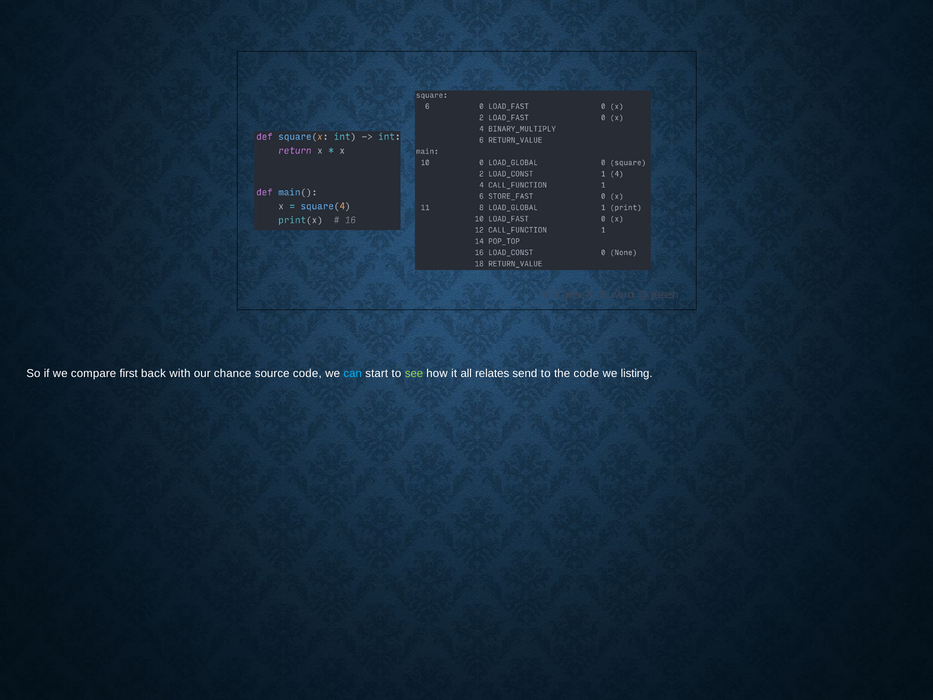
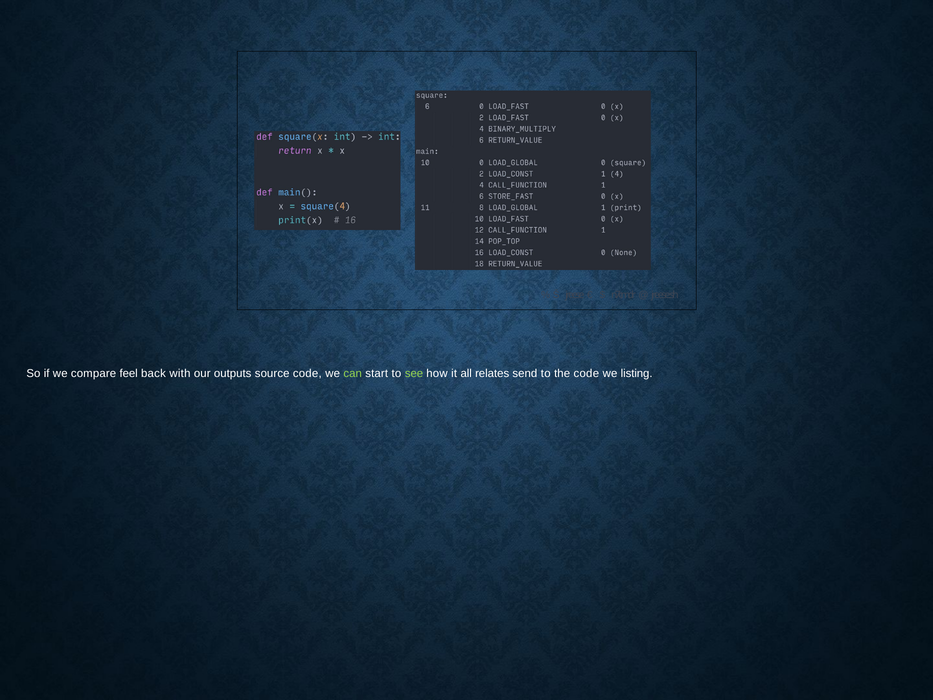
first: first -> feel (129, 373)
chance: chance -> outputs (233, 373)
can colour: light blue -> light green (353, 373)
